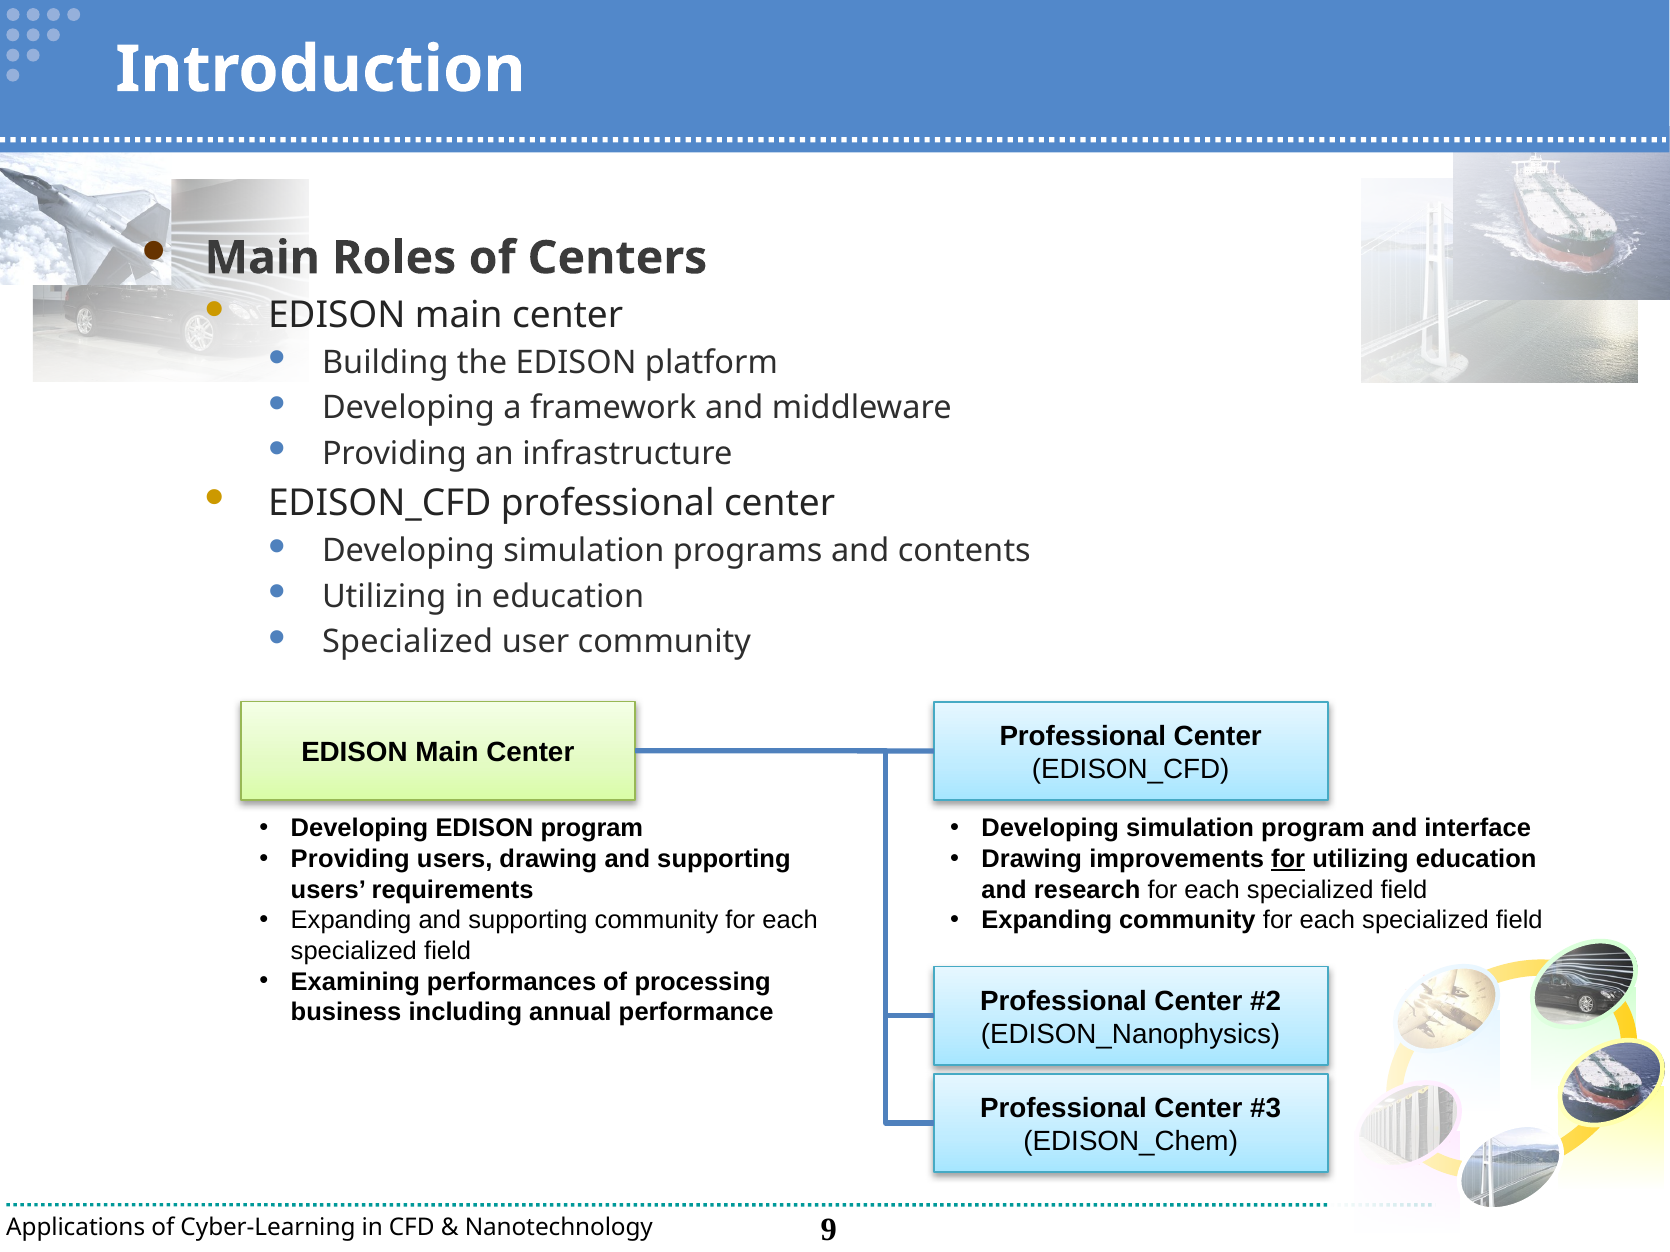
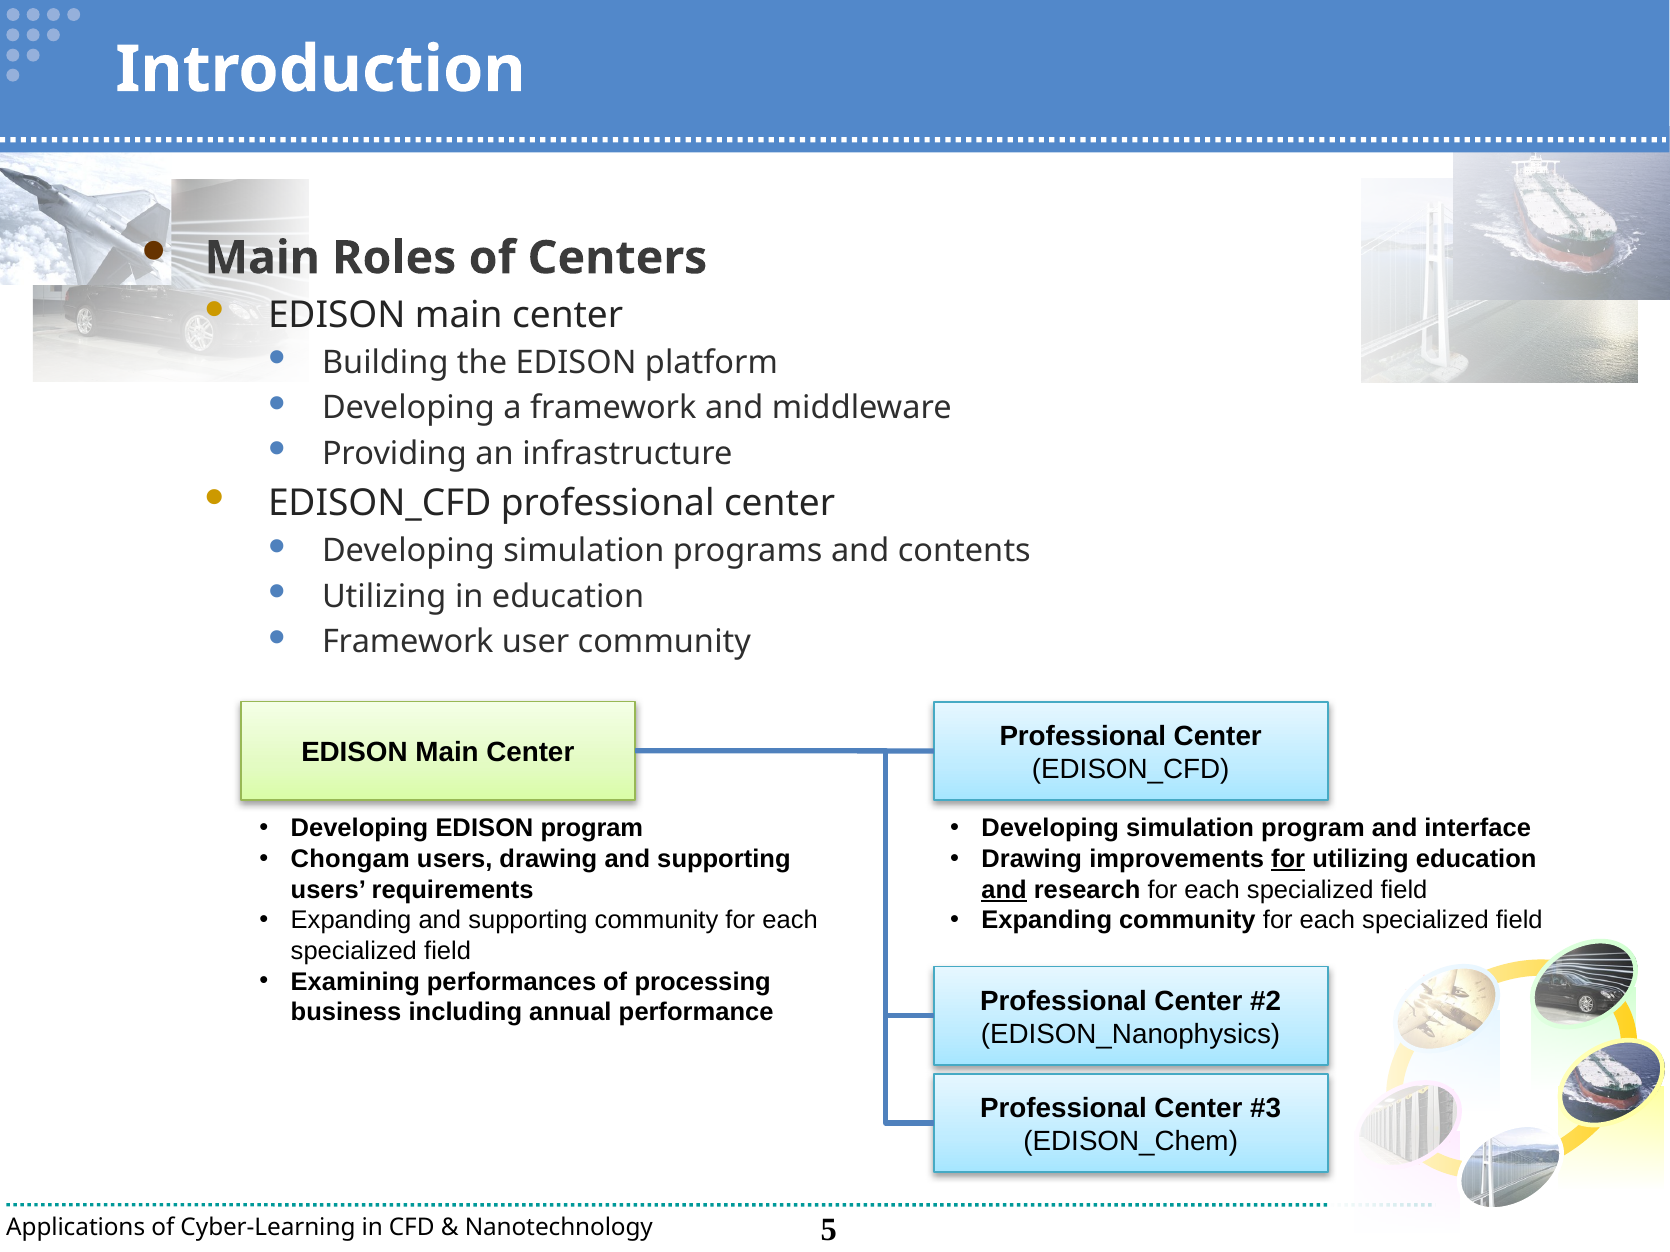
Specialized: Specialized -> Framework (408, 642)
Providing: Providing -> Chongam (350, 860)
and underline: none -> present (1004, 890)
9: 9 -> 5 (829, 1230)
